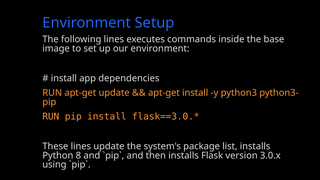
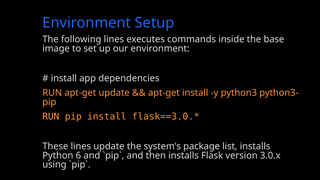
8: 8 -> 6 (78, 155)
